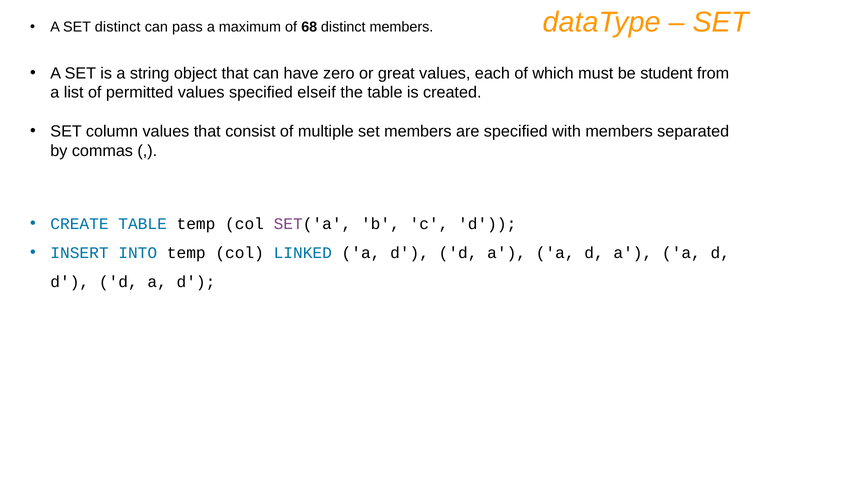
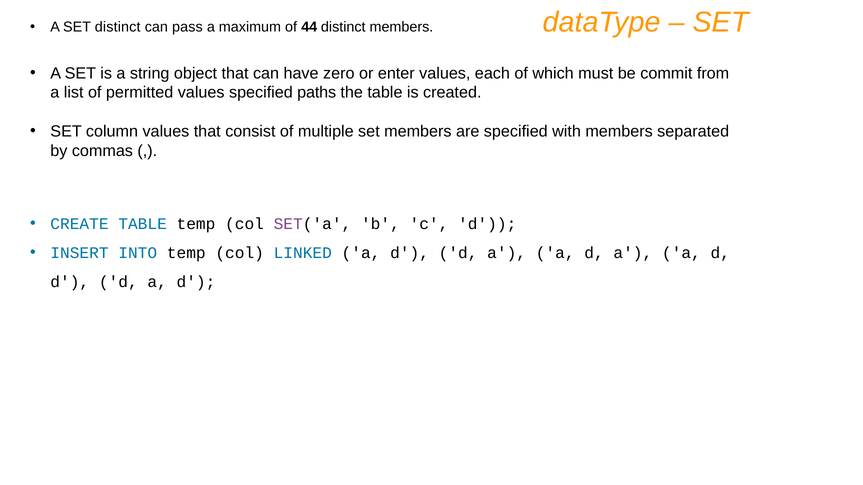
68: 68 -> 44 (309, 27)
great: great -> enter (396, 73)
student: student -> commit (666, 73)
elseif: elseif -> paths (317, 93)
